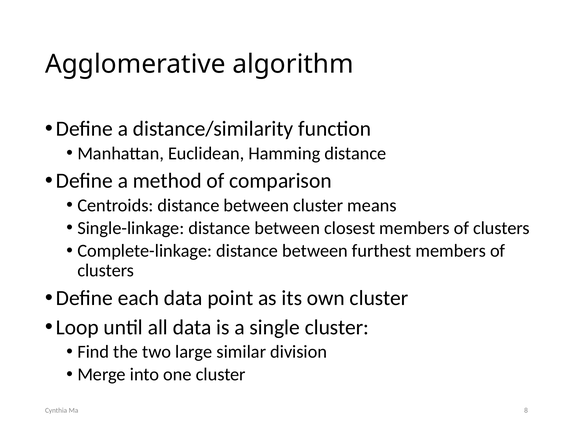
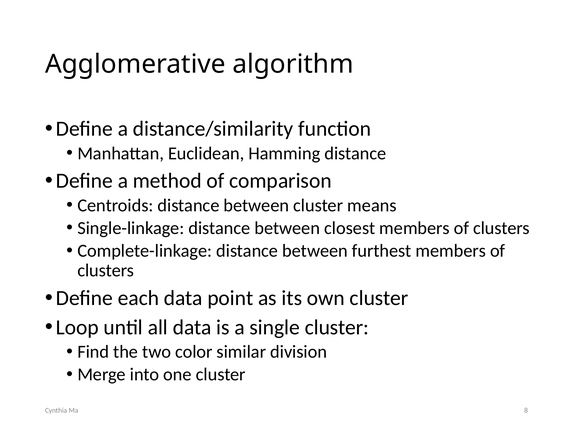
large: large -> color (194, 352)
